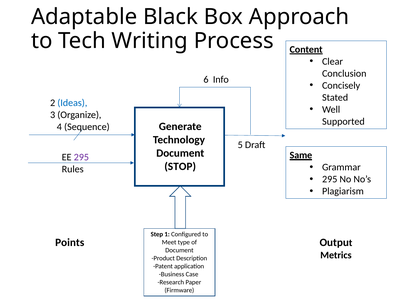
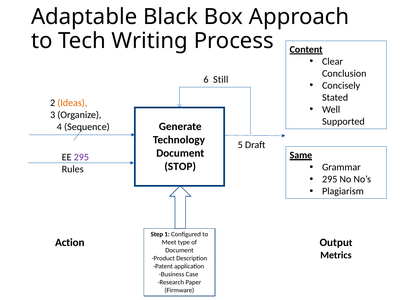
Info: Info -> Still (221, 80)
Ideas colour: blue -> orange (72, 103)
Points: Points -> Action (70, 243)
